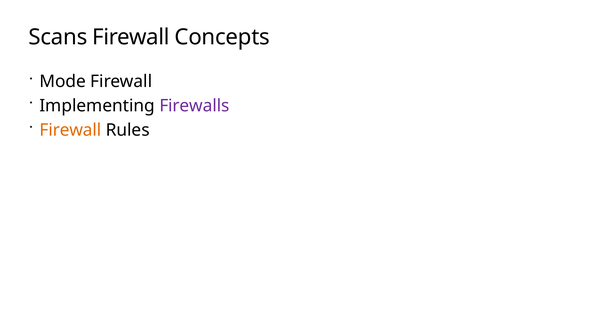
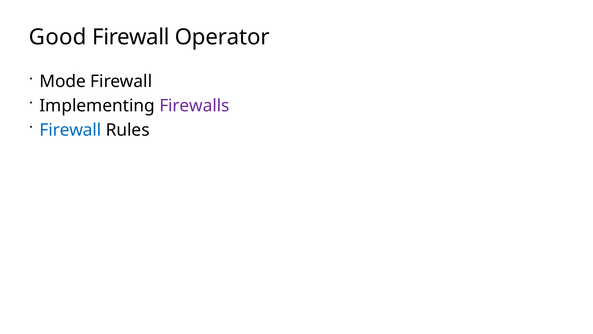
Scans: Scans -> Good (58, 37)
Concepts: Concepts -> Operator (222, 37)
Firewall colour: orange -> blue (70, 130)
